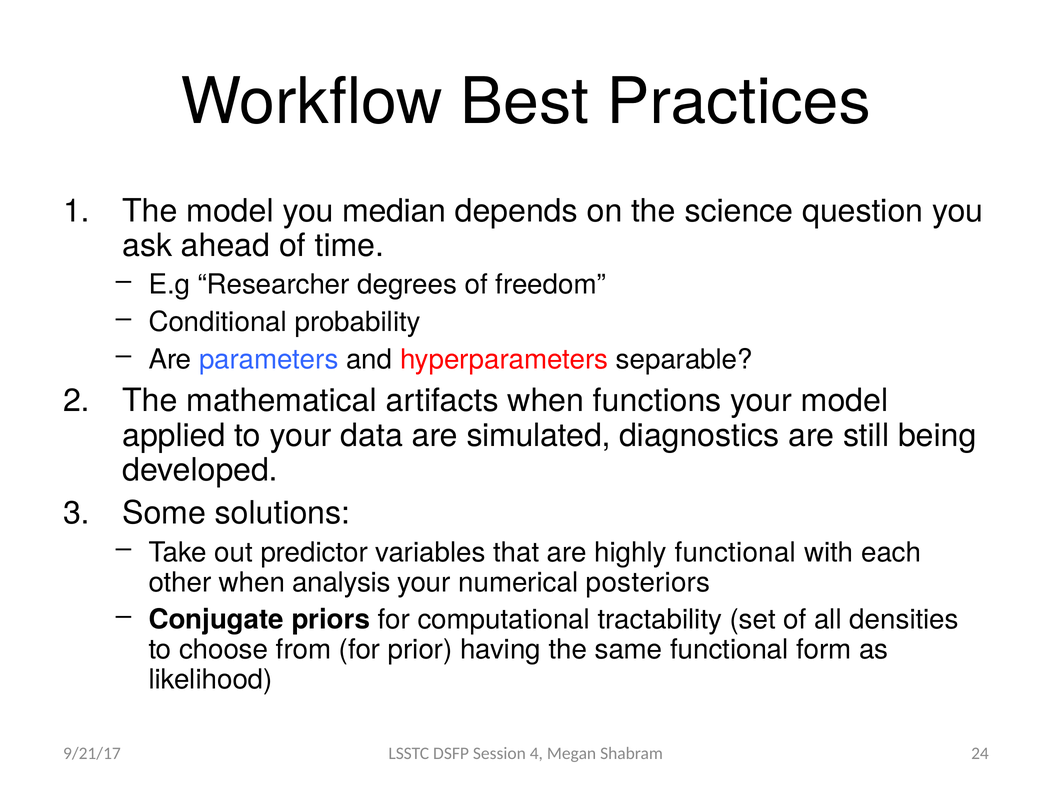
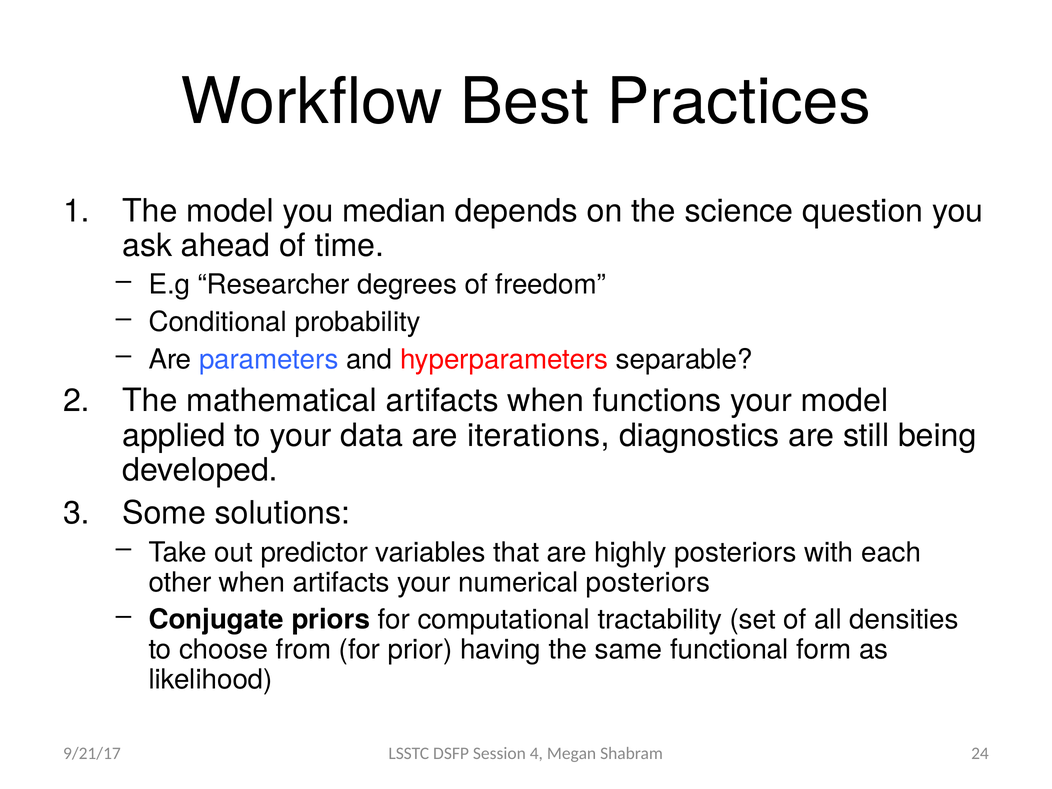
simulated: simulated -> iterations (538, 436)
highly functional: functional -> posteriors (735, 552)
when analysis: analysis -> artifacts (341, 582)
